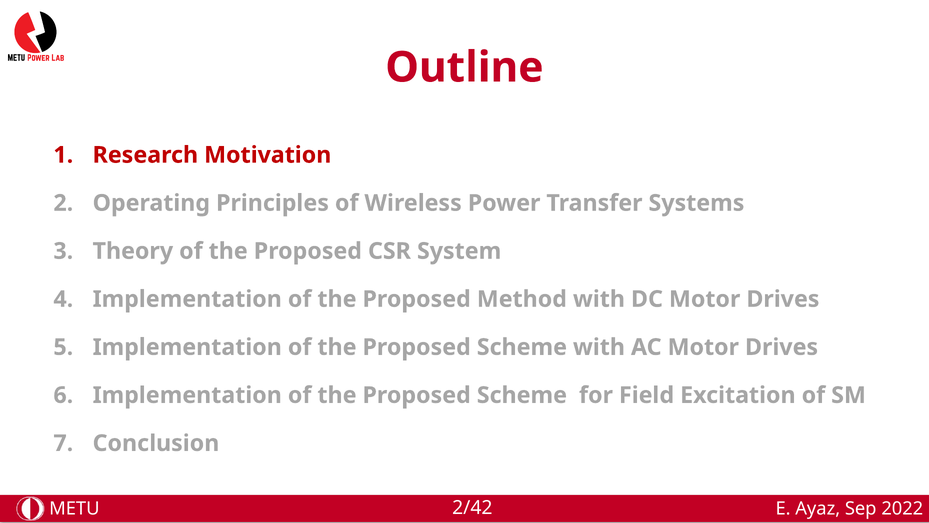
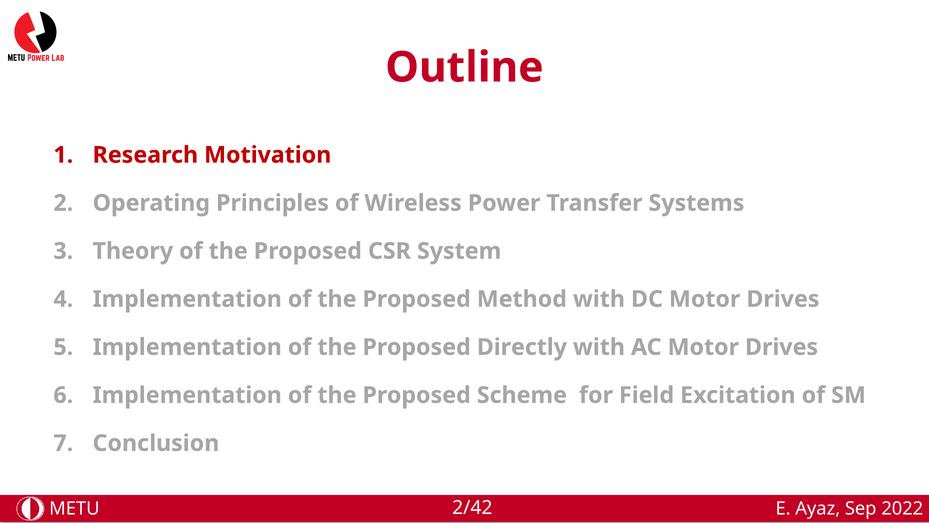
Scheme: Scheme -> Directly (522, 347)
